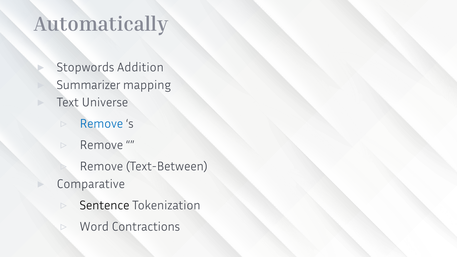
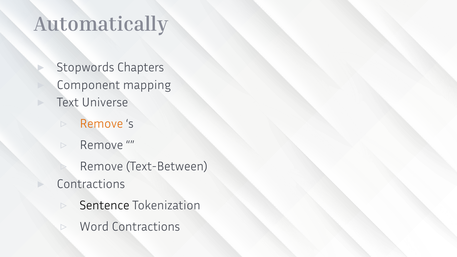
Addition: Addition -> Chapters (141, 67)
Summarizer: Summarizer -> Component (88, 85)
Remove colour: blue -> orange (101, 124)
Comparative: Comparative -> Contractions (91, 184)
